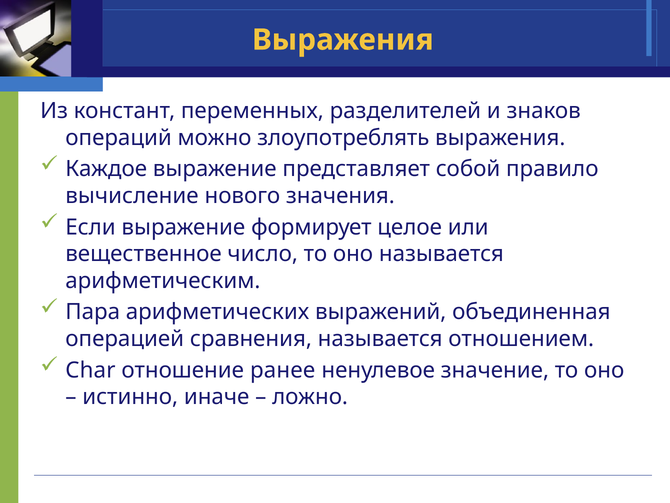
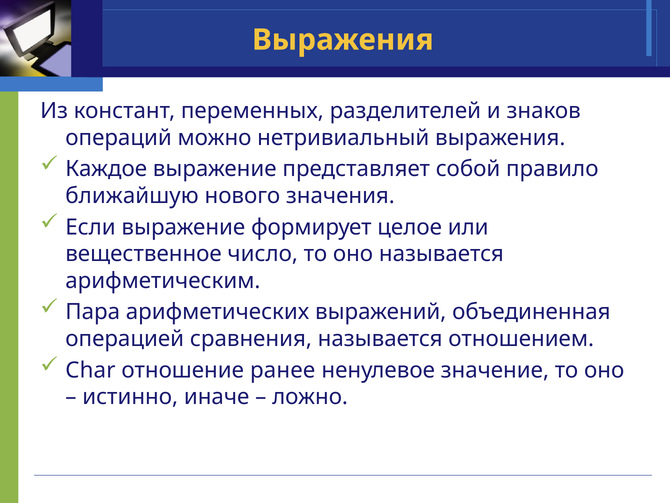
злоупотреблять: злоупотреблять -> нетривиальный (343, 138)
вычисление: вычисление -> ближайшую (132, 196)
